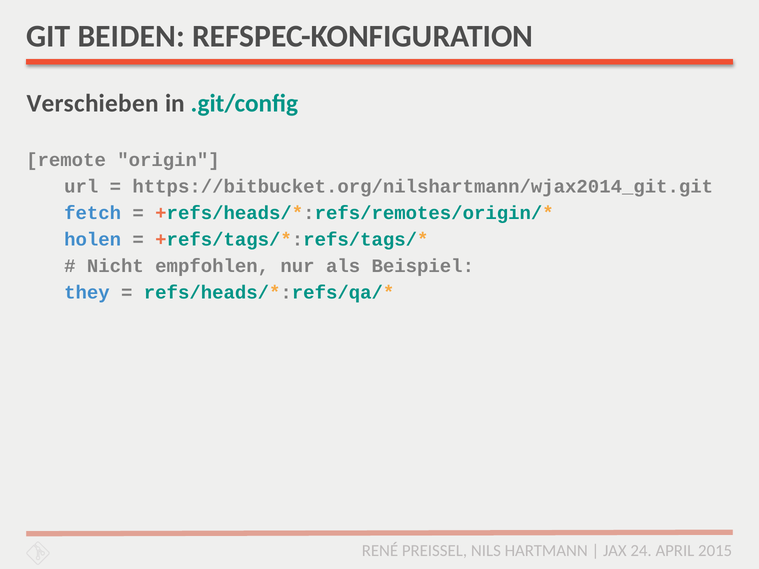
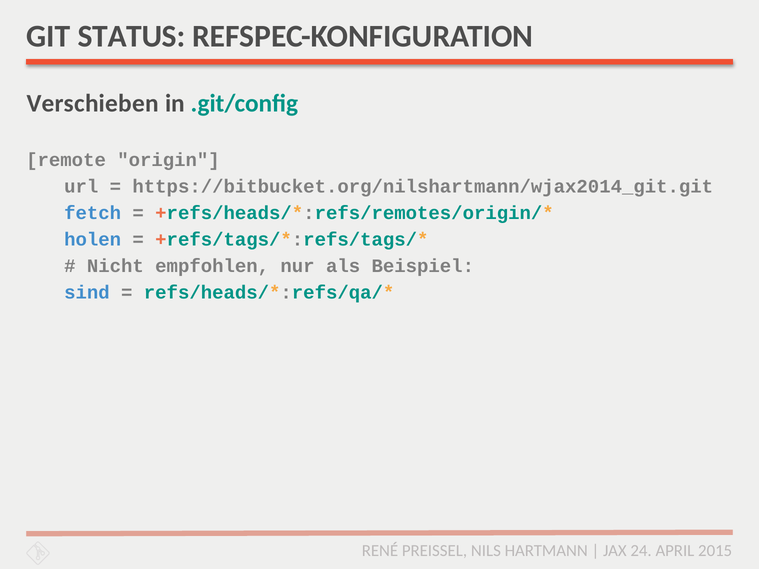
BEIDEN: BEIDEN -> STATUS (131, 37)
they: they -> sind (87, 293)
